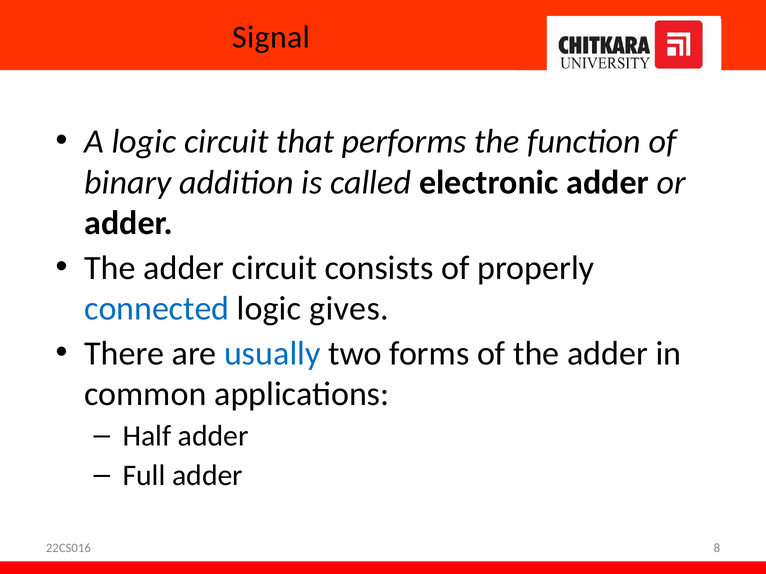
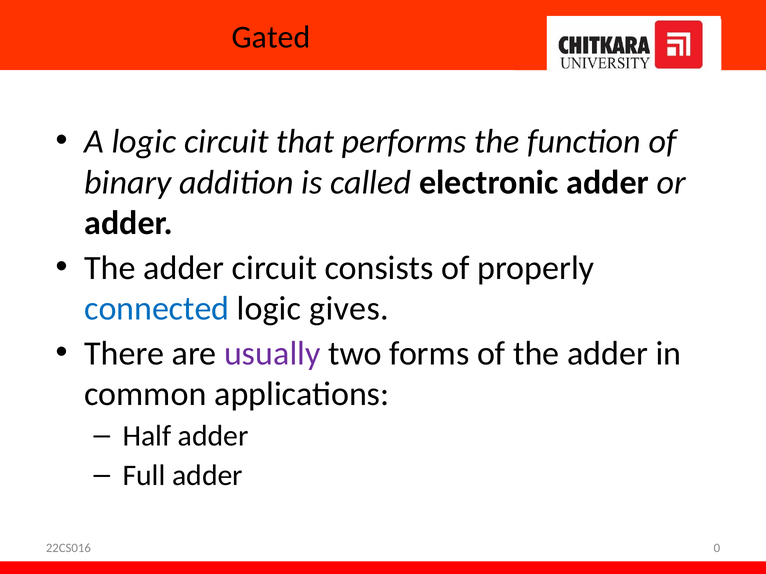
Signal: Signal -> Gated (271, 37)
usually colour: blue -> purple (272, 354)
8: 8 -> 0 (717, 549)
